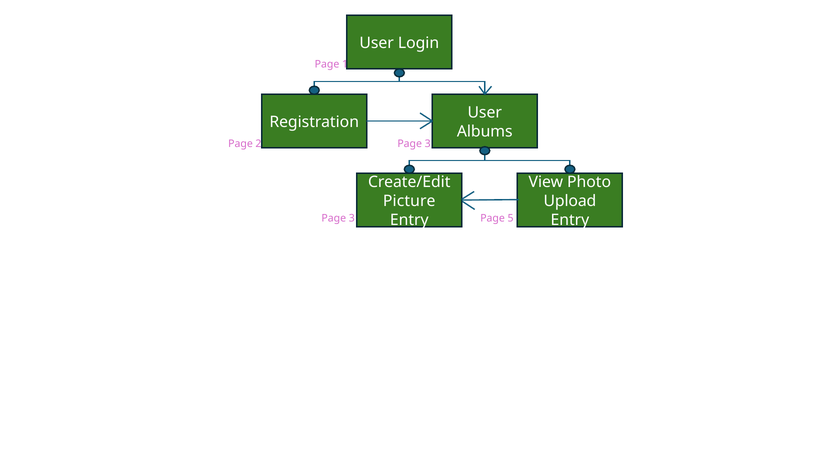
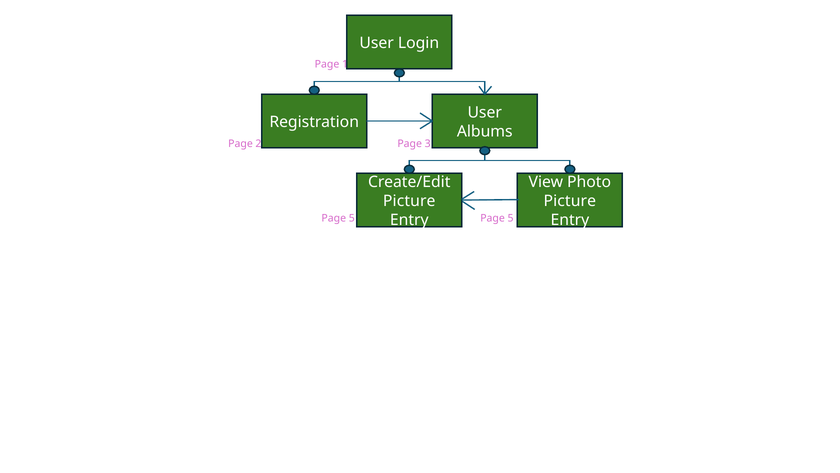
Upload: Upload -> Picture (570, 201)
3: 3 -> 5 (352, 218)
